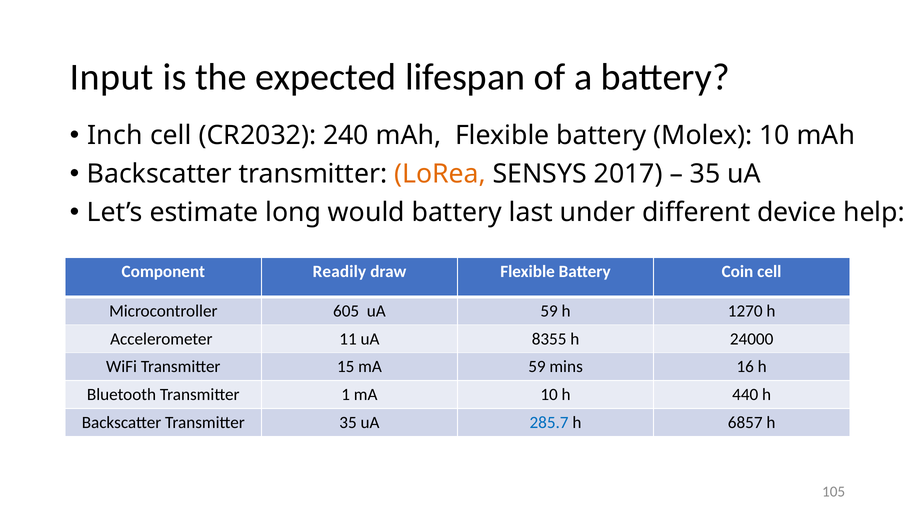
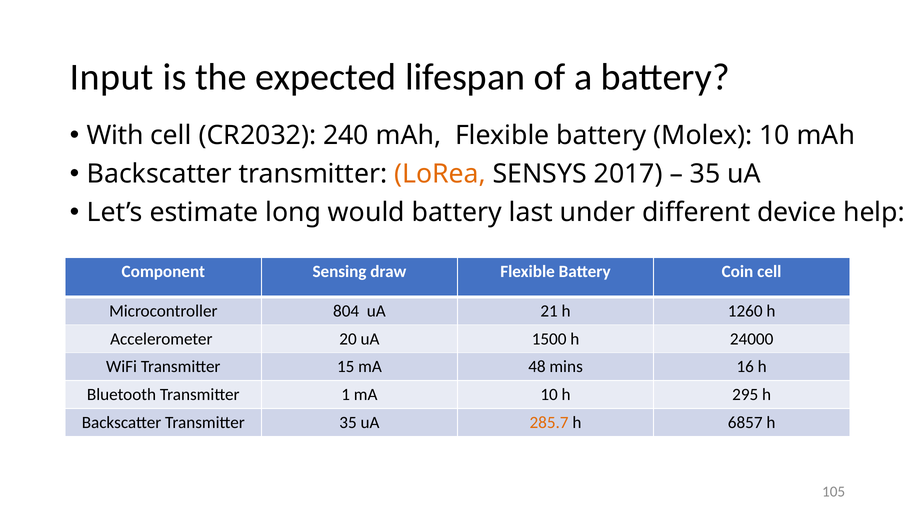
Inch: Inch -> With (115, 135)
Readily: Readily -> Sensing (340, 271)
605: 605 -> 804 (346, 311)
uA 59: 59 -> 21 (549, 311)
1270: 1270 -> 1260 (745, 311)
11: 11 -> 20 (348, 339)
8355: 8355 -> 1500 (549, 339)
mA 59: 59 -> 48 (537, 367)
440: 440 -> 295 (745, 394)
285.7 colour: blue -> orange (549, 422)
